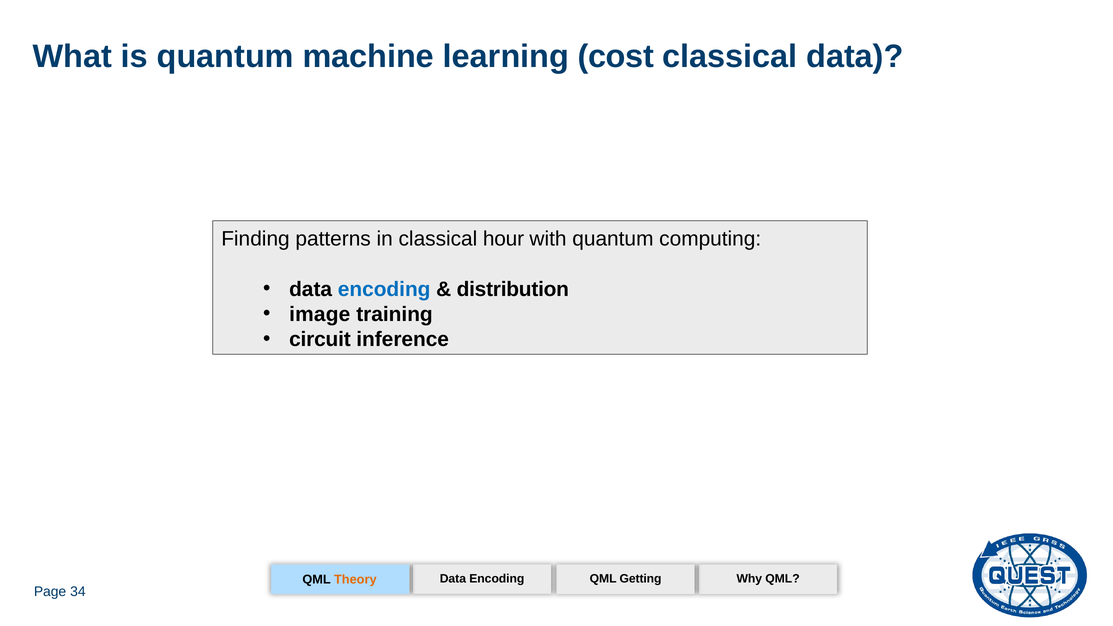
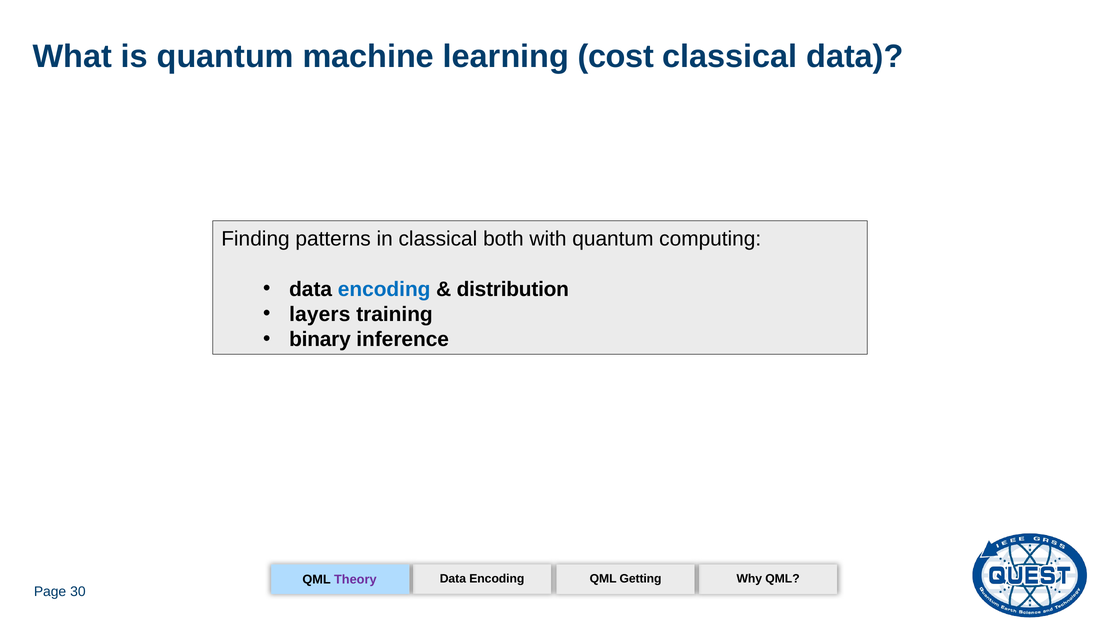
hour: hour -> both (503, 239)
image: image -> layers (320, 314)
circuit: circuit -> binary (320, 339)
Theory colour: orange -> purple (355, 579)
34: 34 -> 30 (78, 592)
